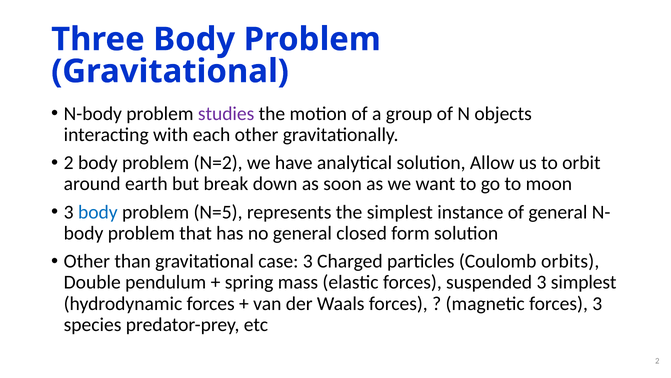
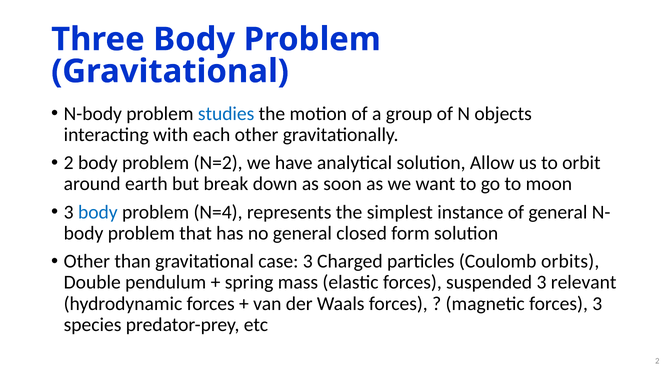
studies colour: purple -> blue (226, 113)
N=5: N=5 -> N=4 (218, 212)
3 simplest: simplest -> relevant (584, 282)
